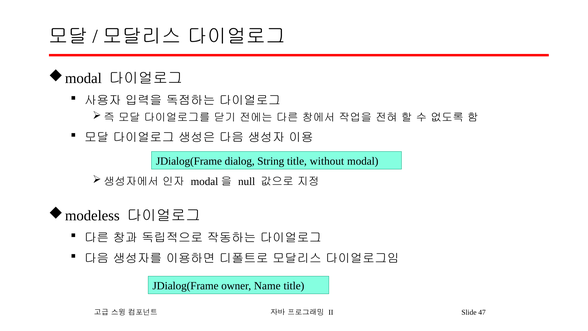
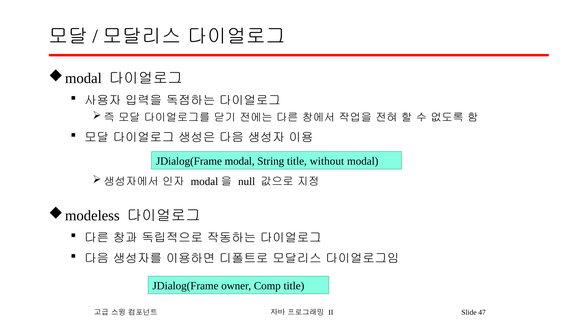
JDialog(Frame dialog: dialog -> modal (240, 161)
Name: Name -> Comp (267, 286)
